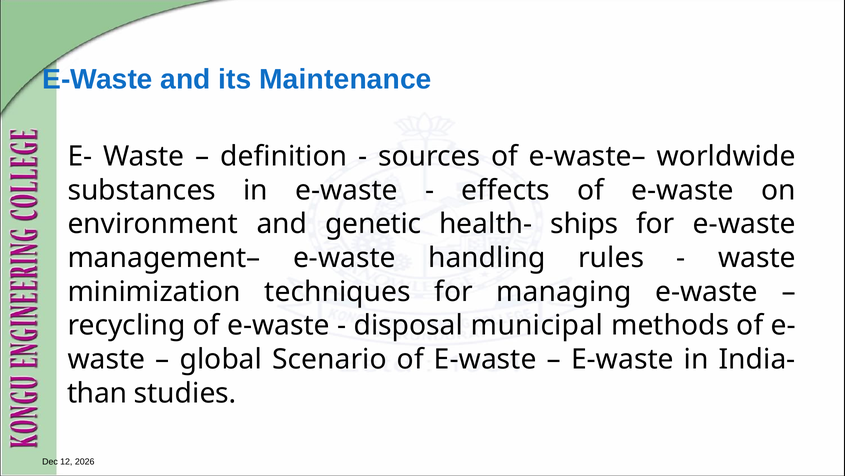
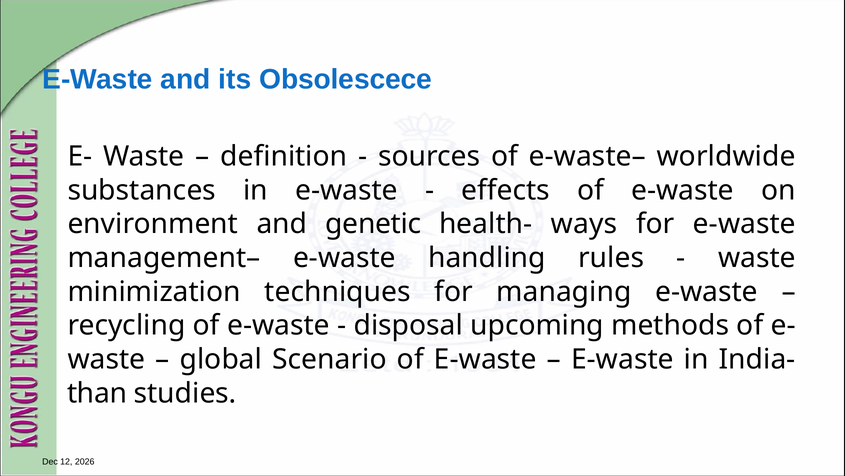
Maintenance: Maintenance -> Obsolescece (346, 80)
ships: ships -> ways (584, 224)
municipal: municipal -> upcoming (537, 326)
